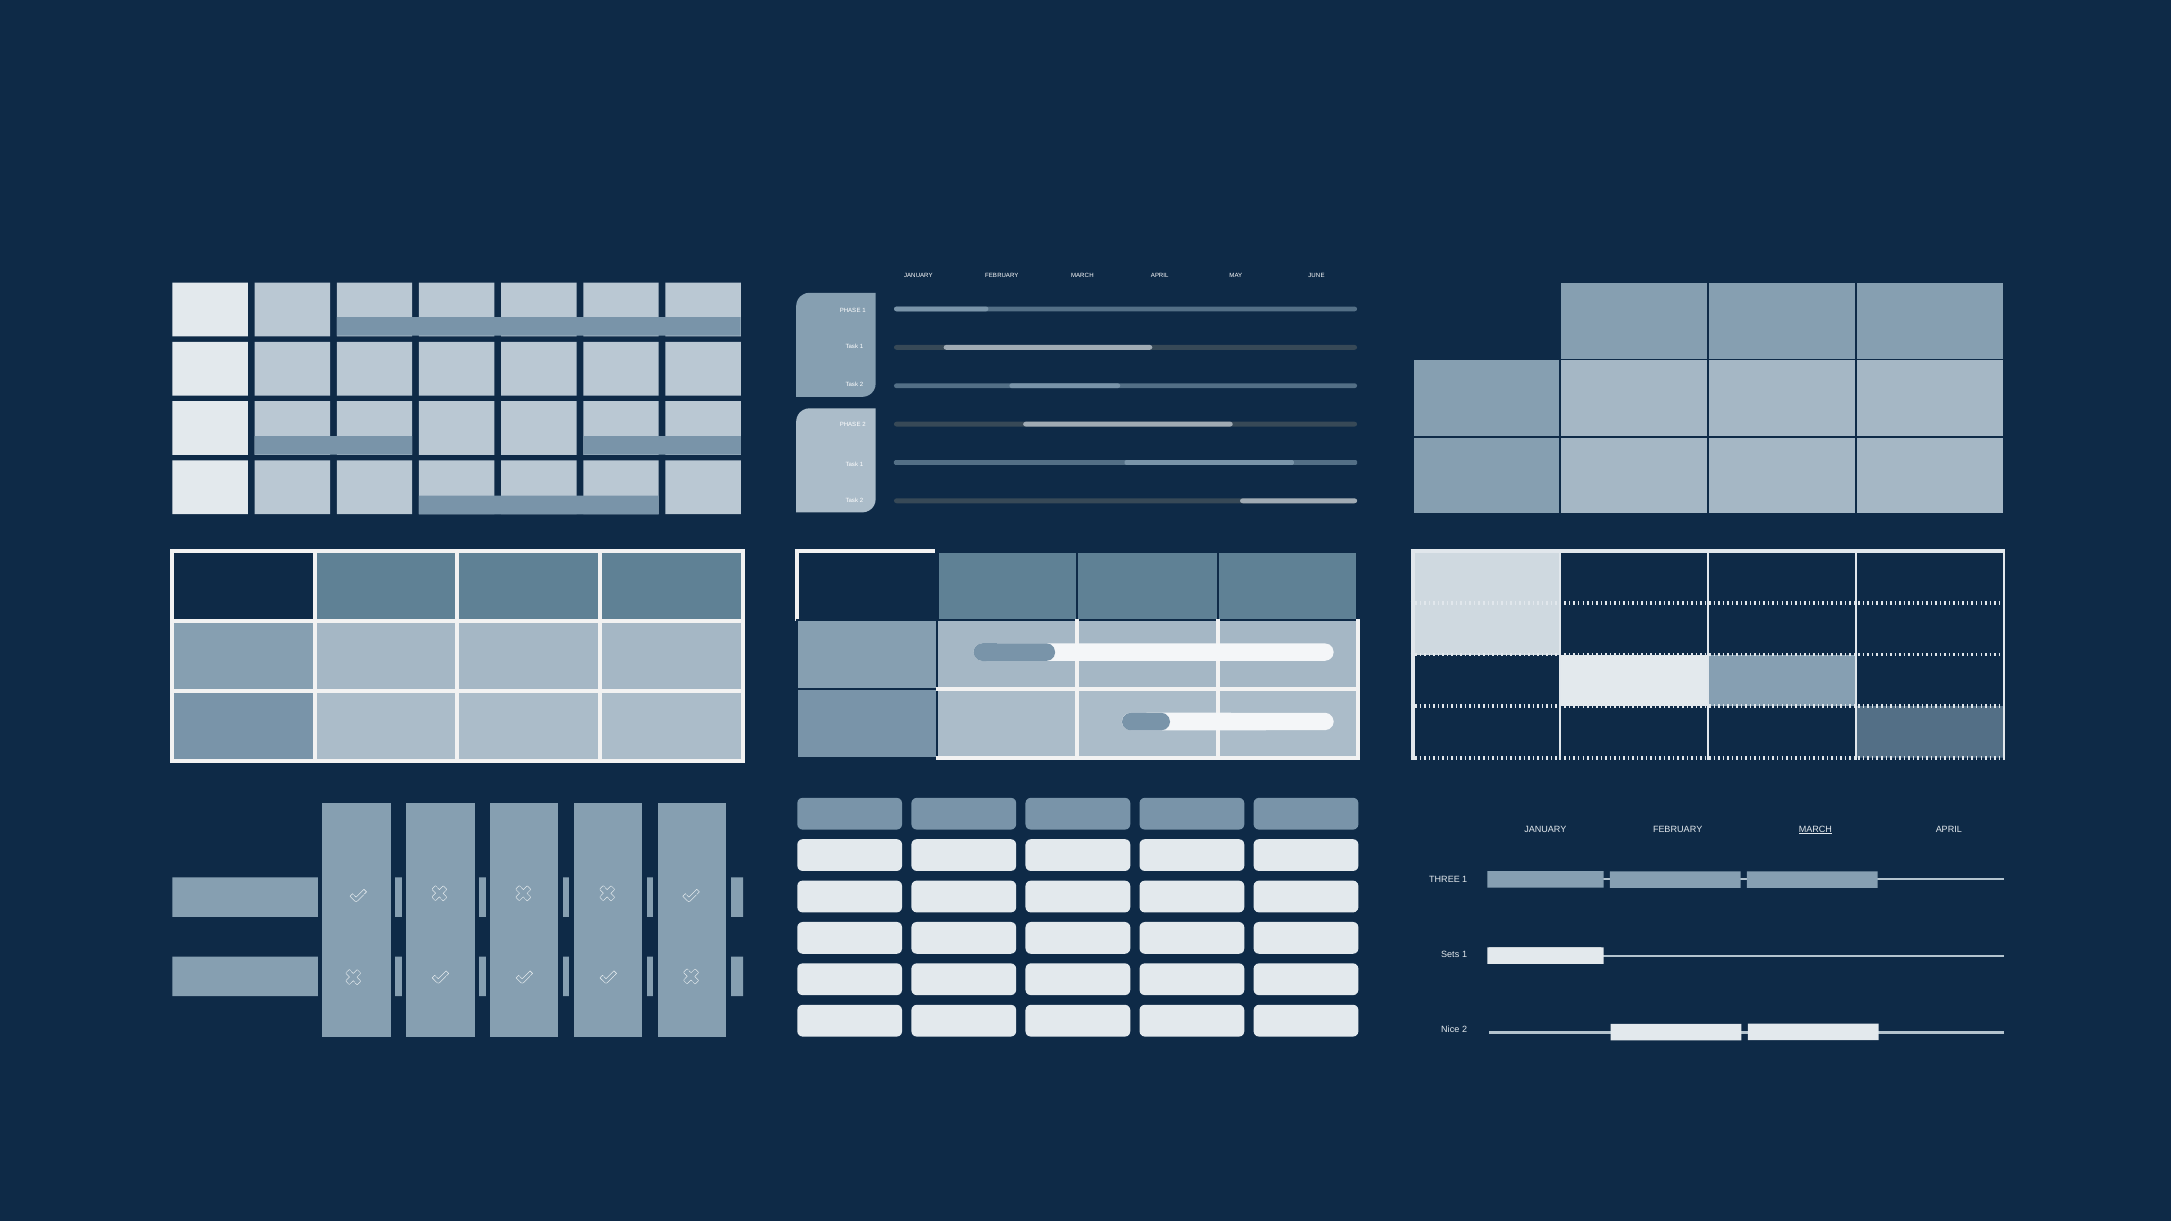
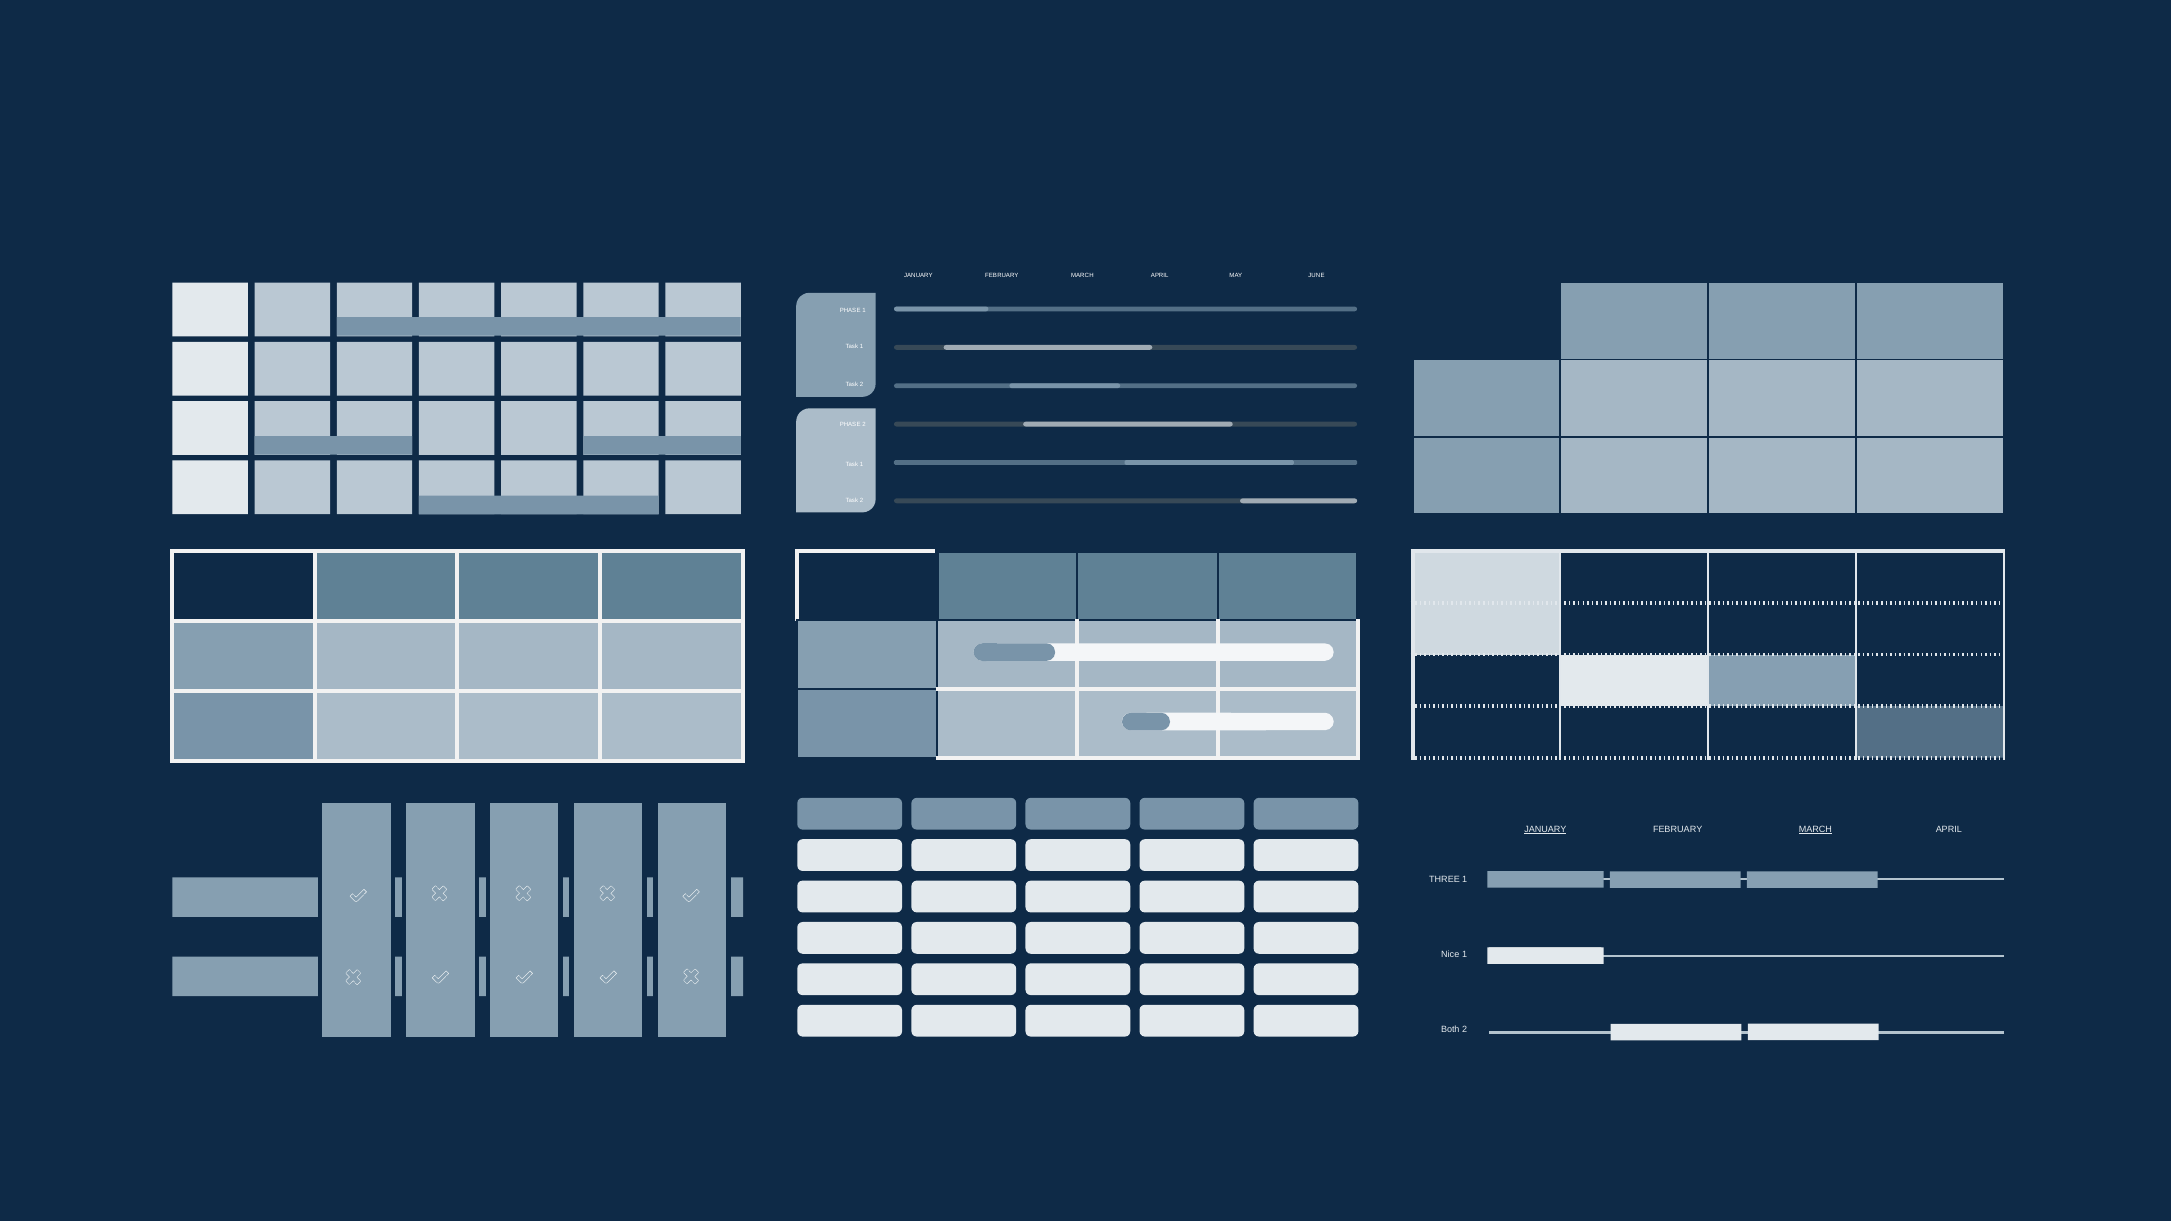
JANUARY underline: none -> present (1545, 830)
Sets: Sets -> Nice (1450, 955)
Nice: Nice -> Both (1450, 1030)
